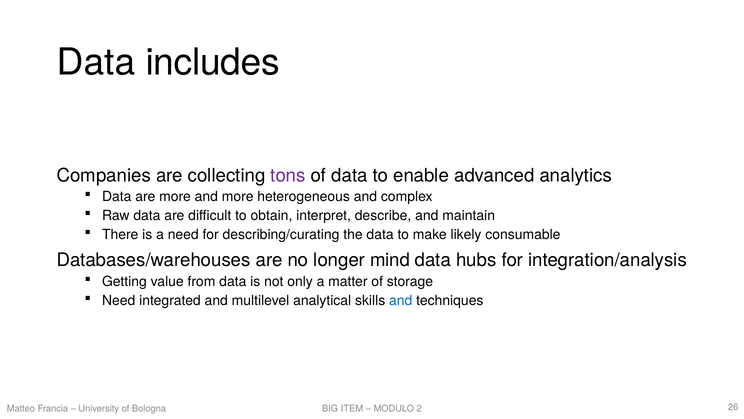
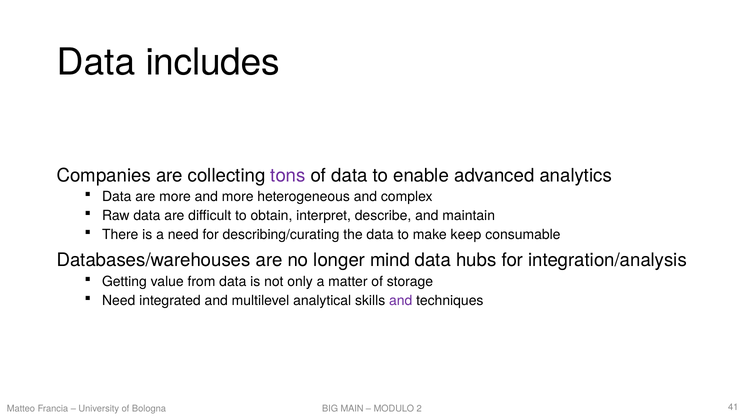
likely: likely -> keep (466, 234)
and colour: blue -> purple (401, 300)
ITEM: ITEM -> MAIN (352, 408)
26: 26 -> 41 (733, 407)
